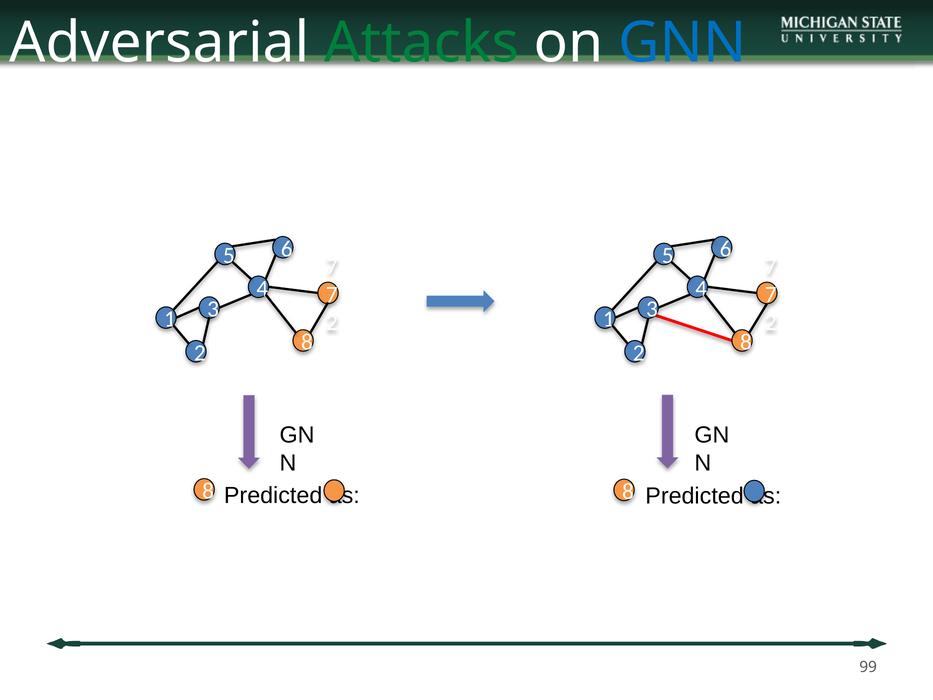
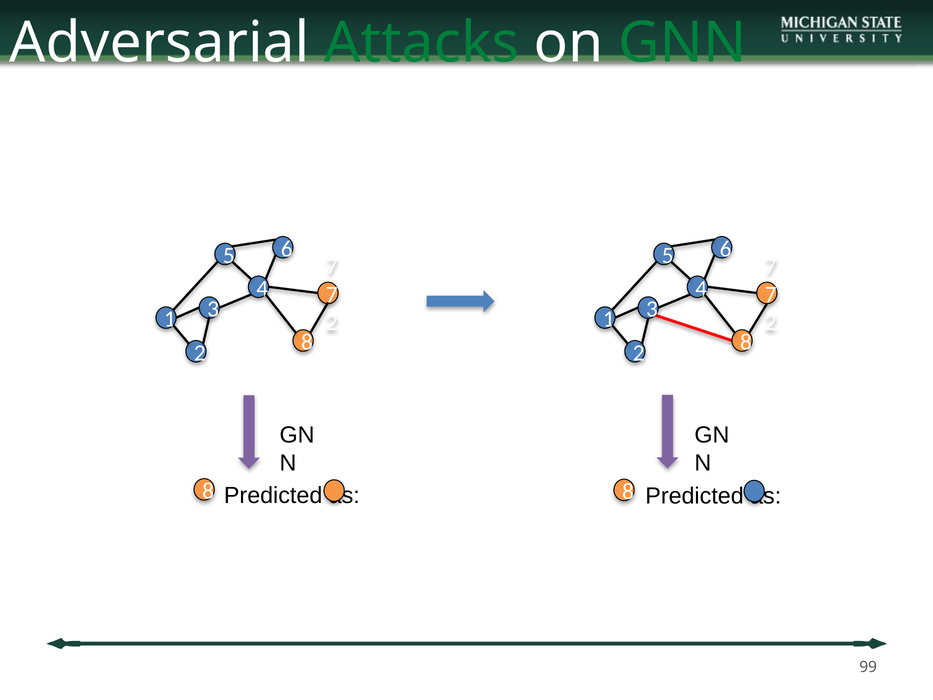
GNN colour: blue -> green (682, 43)
